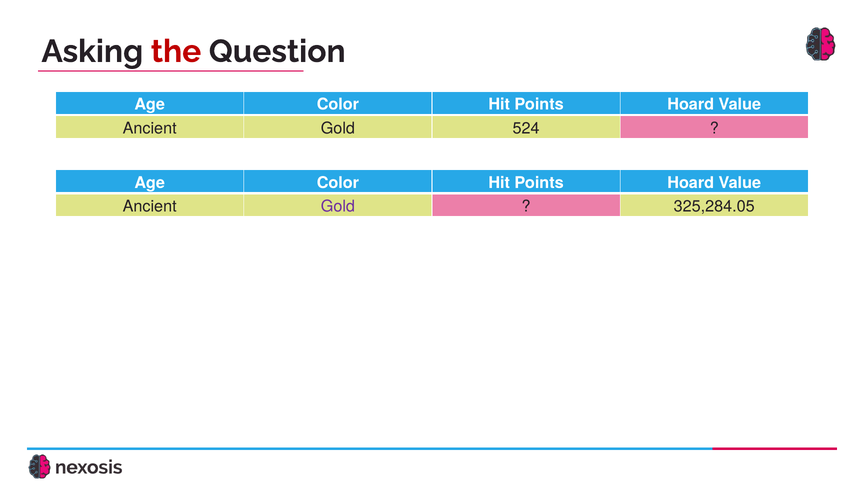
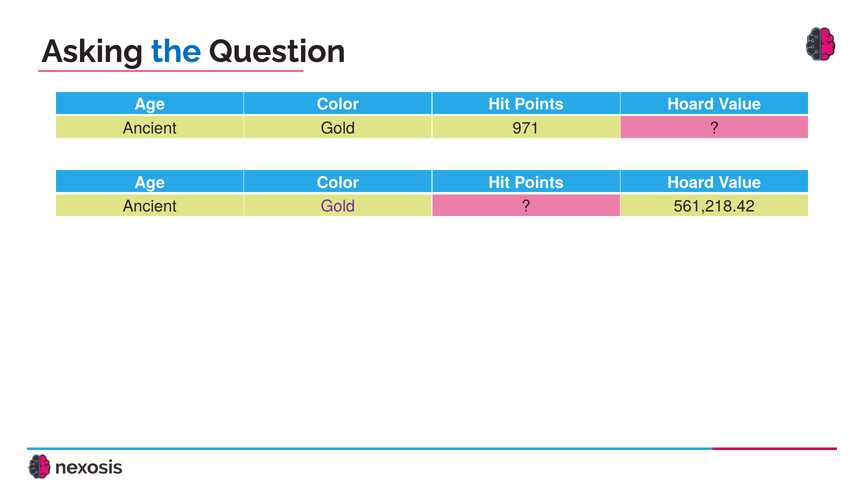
the colour: red -> blue (176, 51)
524: 524 -> 971 (526, 128)
325,284.05: 325,284.05 -> 561,218.42 (714, 206)
